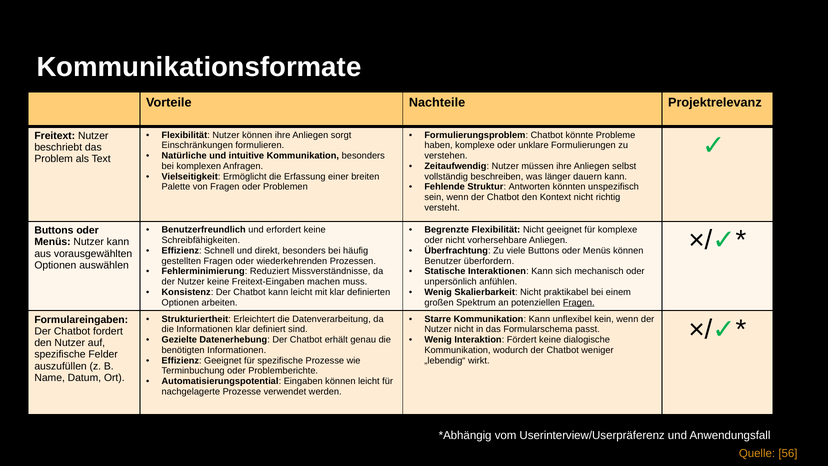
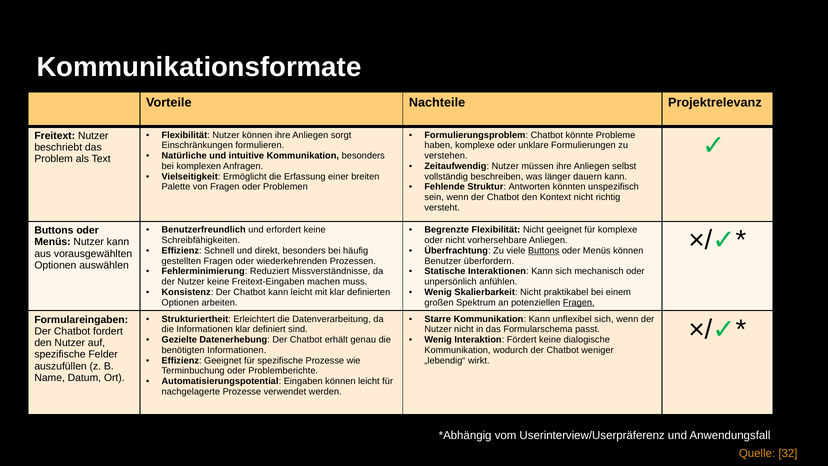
Buttons underline: none -> present (544, 250)
unflexibel kein: kein -> sich (604, 319)
56: 56 -> 32 (788, 453)
